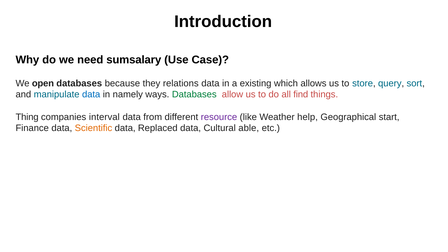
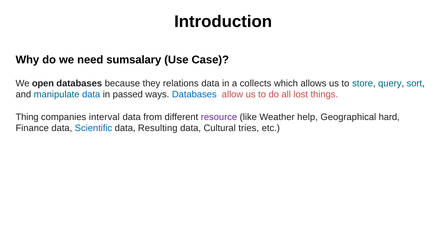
existing: existing -> collects (256, 83)
namely: namely -> passed (128, 95)
Databases colour: green -> blue (194, 95)
find: find -> lost (301, 95)
start: start -> hard (389, 117)
Scientific colour: orange -> blue (93, 128)
Replaced: Replaced -> Resulting (158, 128)
able: able -> tries (249, 128)
